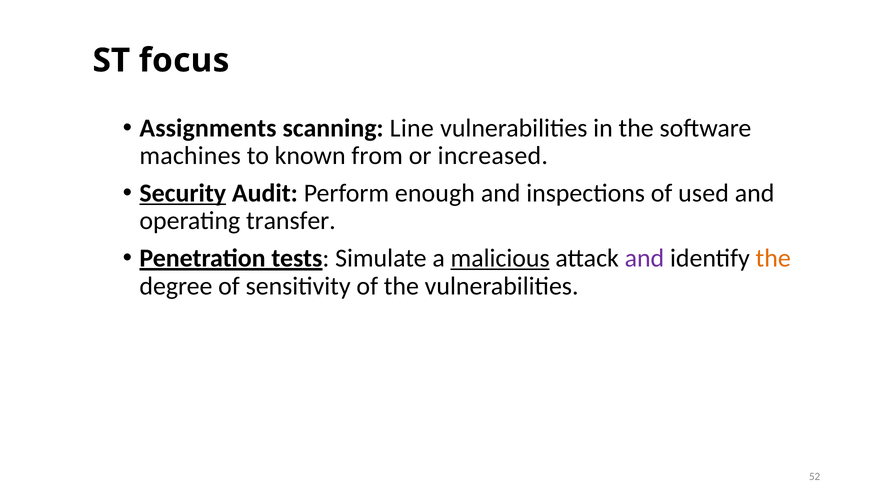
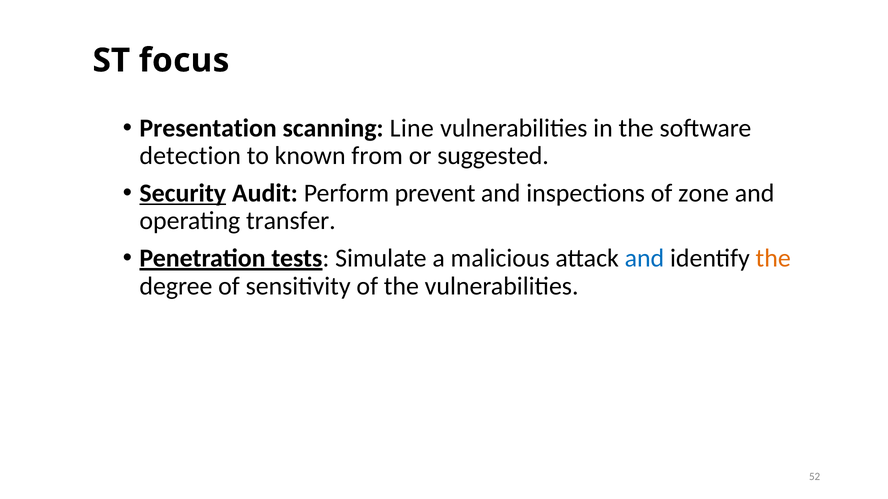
Assignments: Assignments -> Presentation (208, 128)
machines: machines -> detection (190, 156)
increased: increased -> suggested (493, 156)
enough: enough -> prevent (435, 193)
used: used -> zone (704, 193)
malicious underline: present -> none (500, 258)
and colour: purple -> blue (644, 258)
